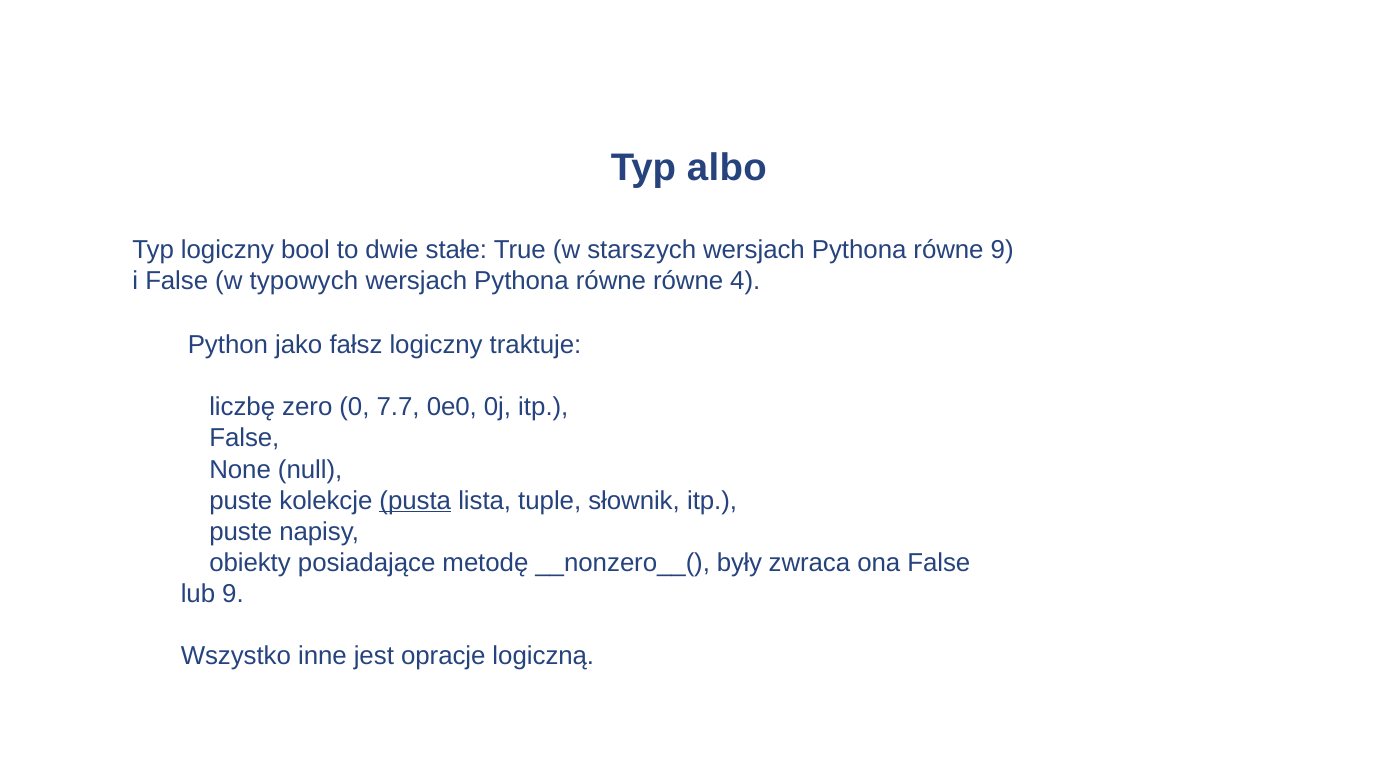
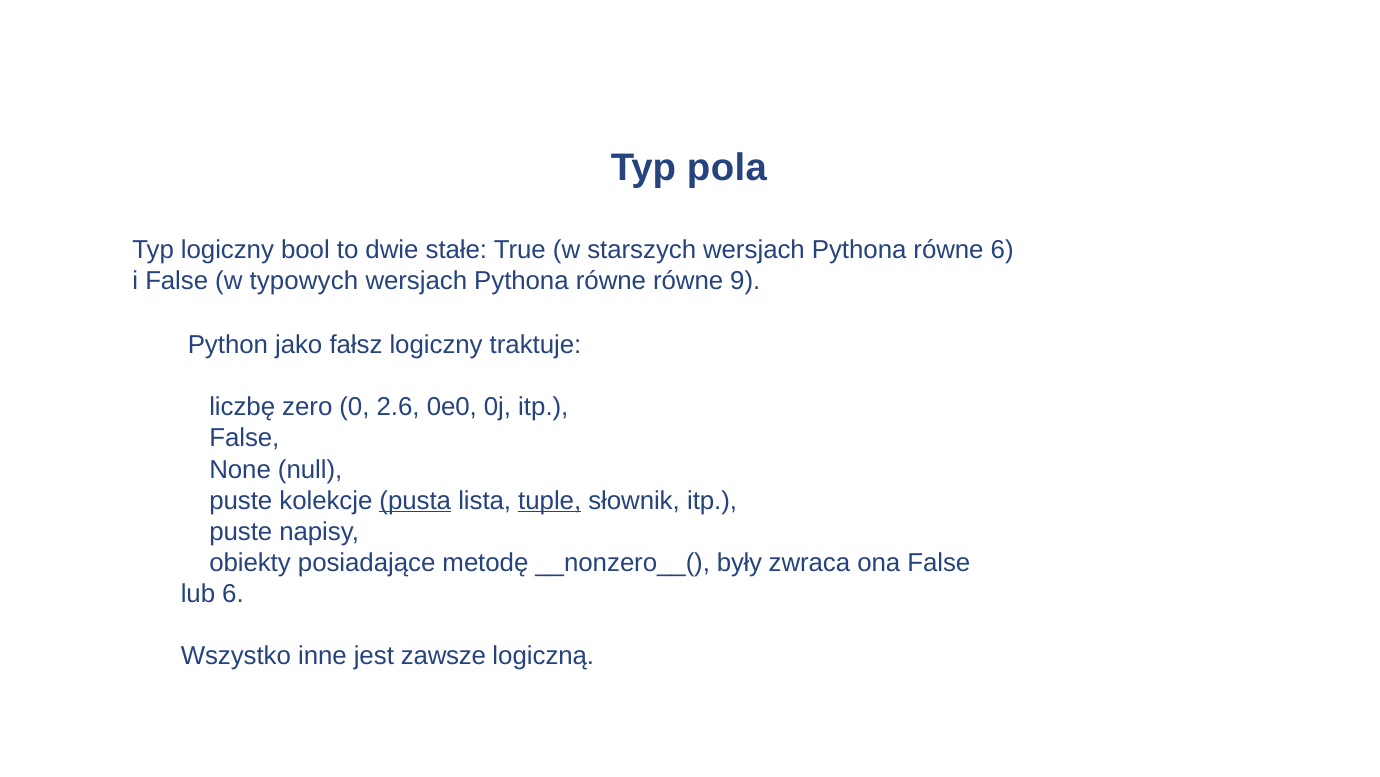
albo: albo -> pola (727, 167)
równe 9: 9 -> 6 (1002, 250)
4: 4 -> 9 (745, 281)
7.7: 7.7 -> 2.6 (398, 407)
tuple underline: none -> present (550, 500)
lub 9: 9 -> 6 (233, 593)
opracje: opracje -> zawsze (443, 655)
